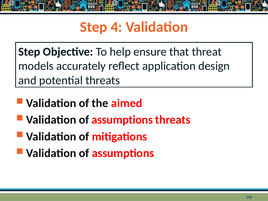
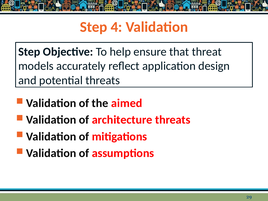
assumptions: assumptions -> architecture (122, 120)
